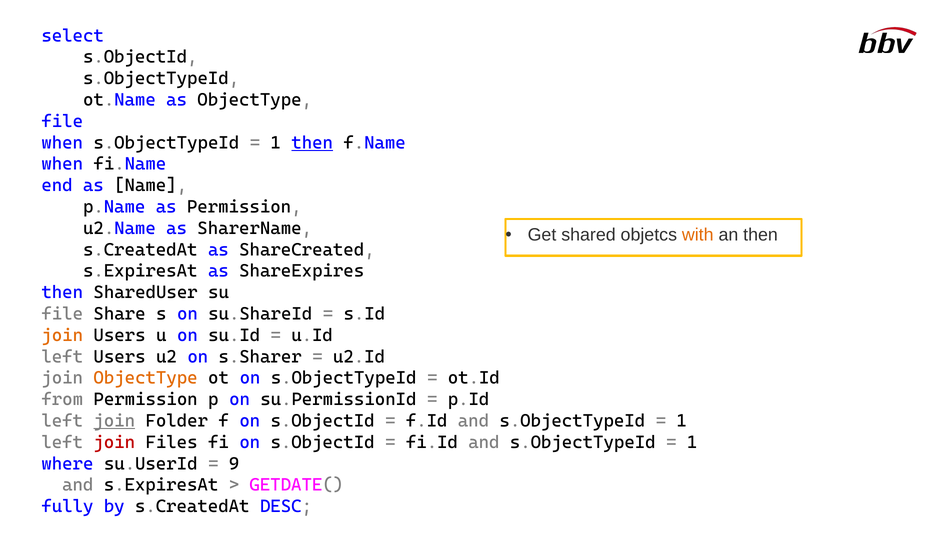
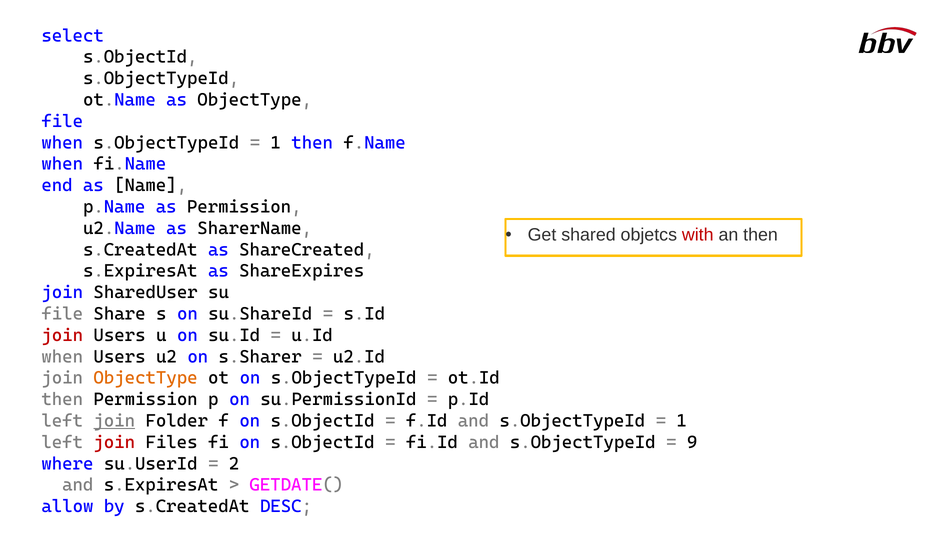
then underline: present -> none (312, 143)
with colour: orange -> red (698, 235)
then: then -> join (62, 292)
join colour: orange -> red (62, 335)
left: left -> when (62, 356)
from: from -> then (62, 399)
1: 1 -> 9 (692, 442)
9: 9 -> 2 (234, 463)
fully: fully -> allow (67, 506)
